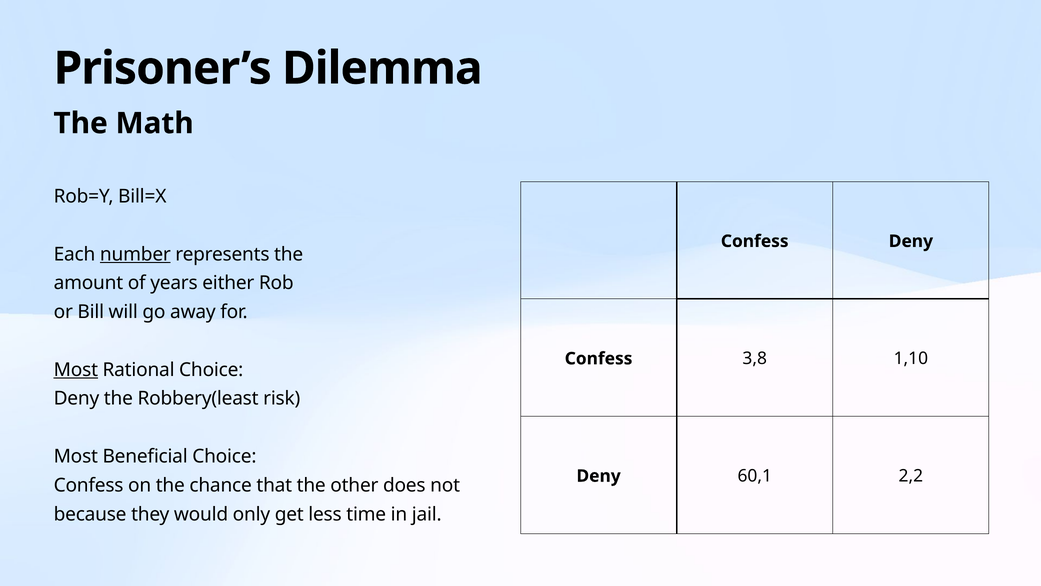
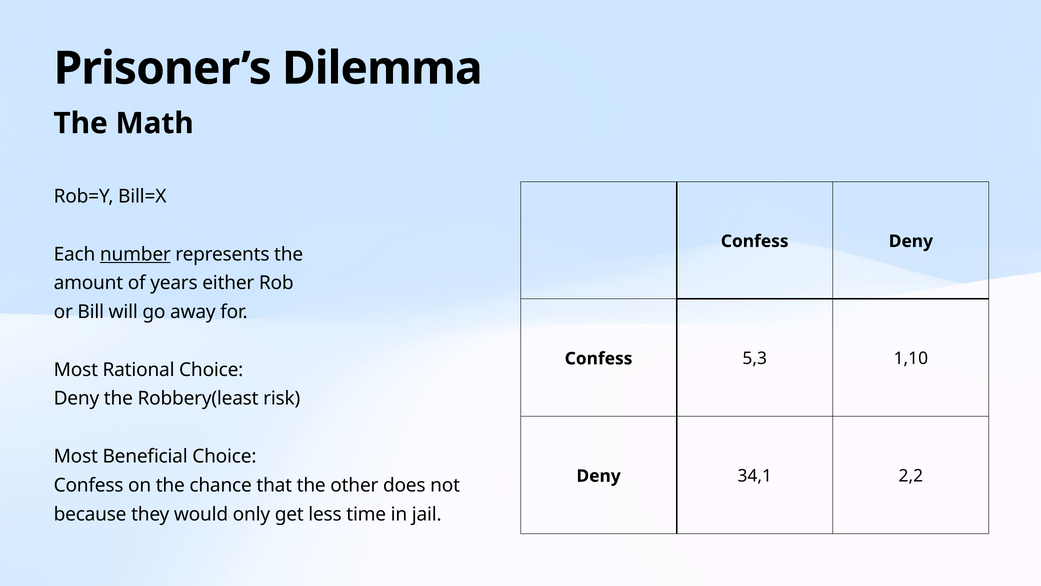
3,8: 3,8 -> 5,3 (755, 358)
Most underline: present -> none (76, 370)
60,1: 60,1 -> 34,1 (755, 476)
